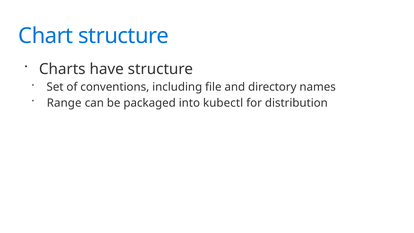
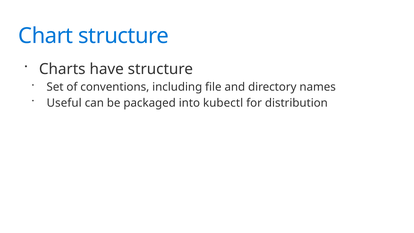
Range: Range -> Useful (64, 103)
